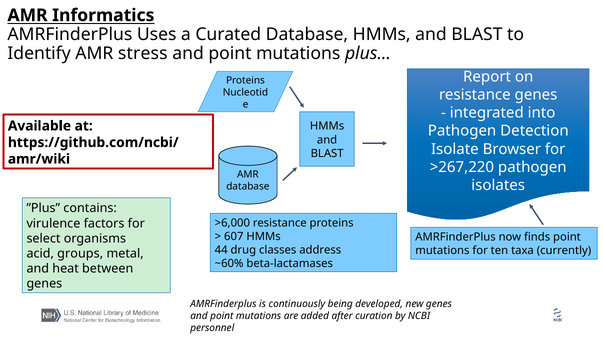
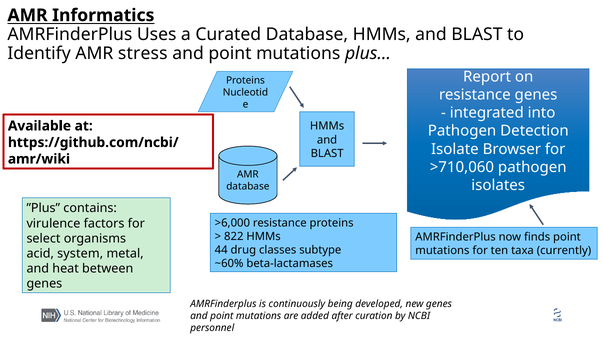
>267,220: >267,220 -> >710,060 (462, 167)
607: 607 -> 822 (234, 237)
address: address -> subtype (320, 250)
groups: groups -> system (80, 254)
